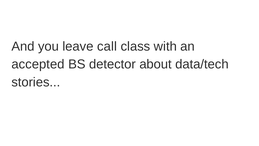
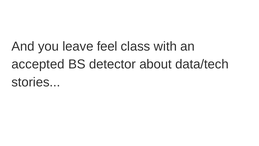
call: call -> feel (107, 46)
